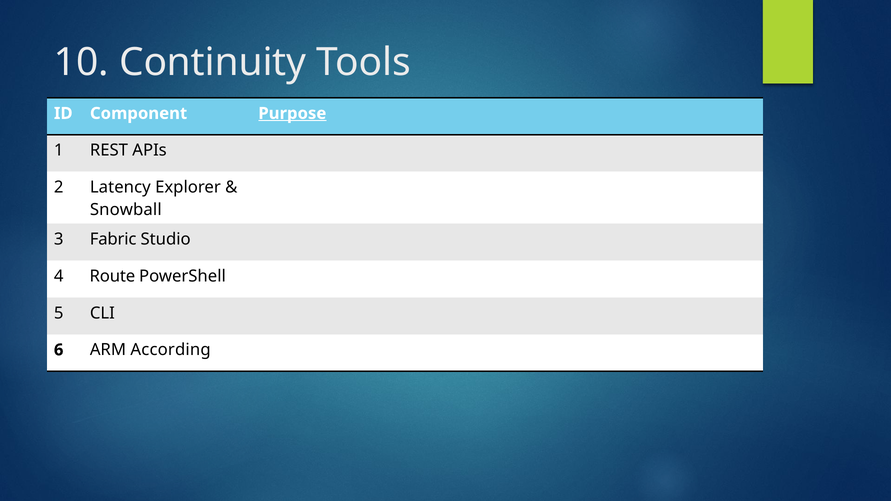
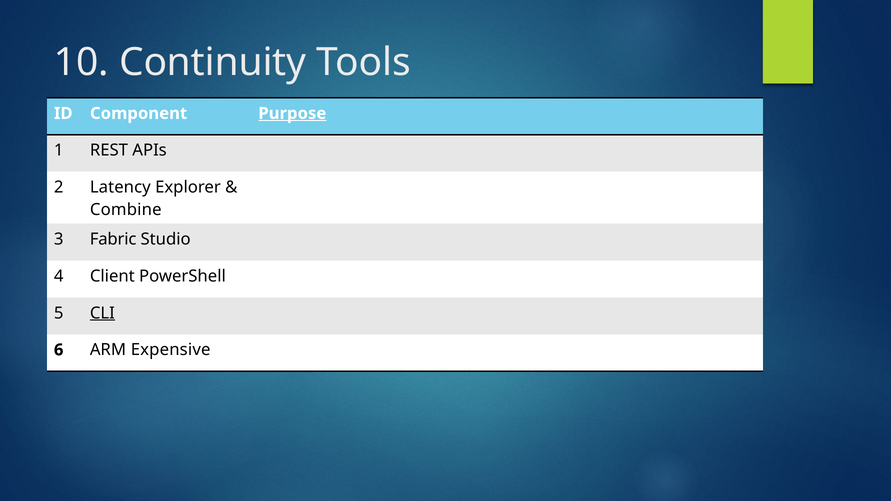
Snowball: Snowball -> Combine (126, 210)
Route: Route -> Client (112, 276)
CLI underline: none -> present (102, 313)
According: According -> Expensive (171, 350)
